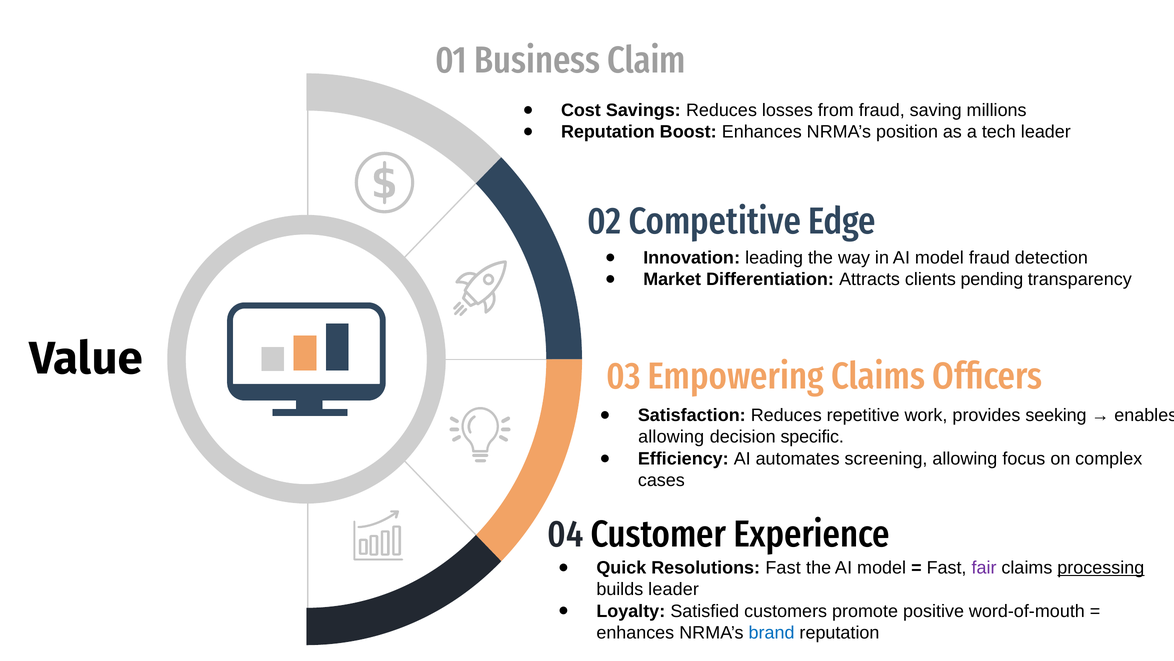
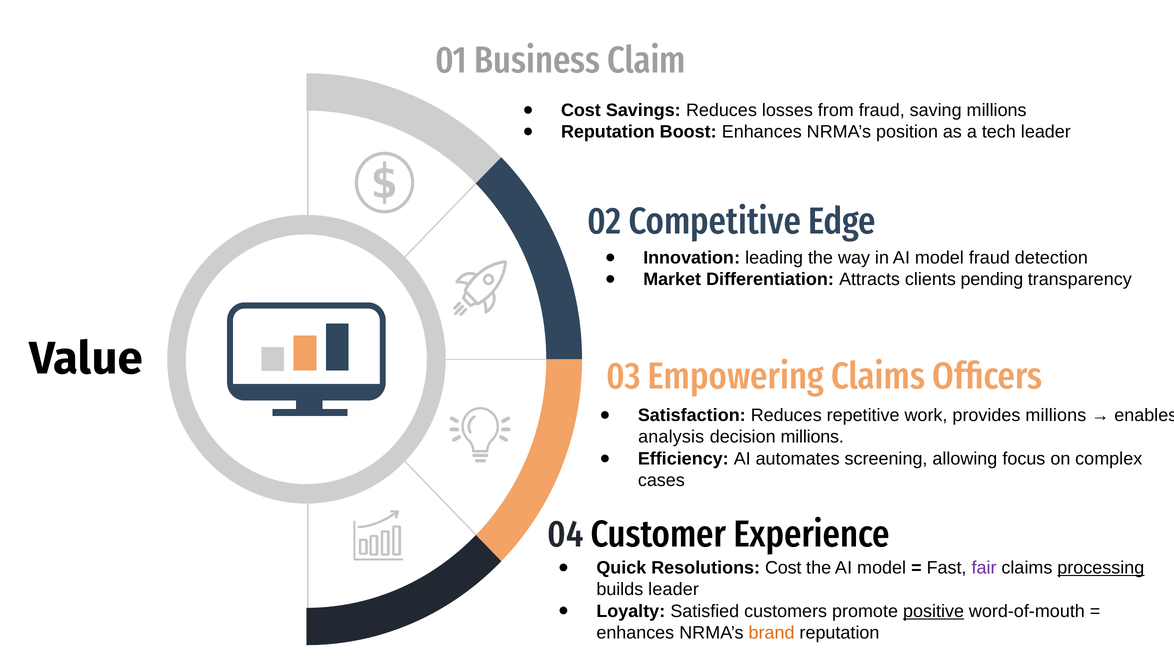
provides seeking: seeking -> millions (1056, 415)
allowing: allowing -> analysis (671, 437)
decision specific: specific -> millions (812, 437)
Resolutions Fast: Fast -> Cost (783, 567)
positive underline: none -> present (934, 611)
brand colour: blue -> orange (772, 632)
